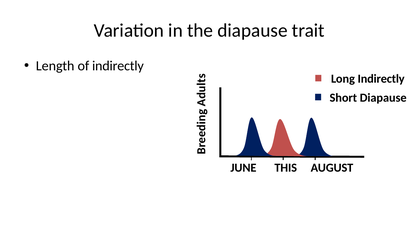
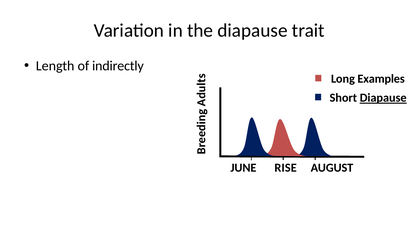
Long Indirectly: Indirectly -> Examples (381, 79)
Diapause underline: none -> present (383, 98)
THIS: THIS -> RISE (286, 168)
